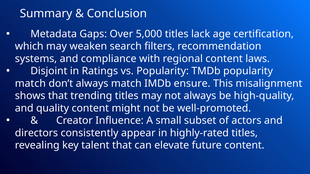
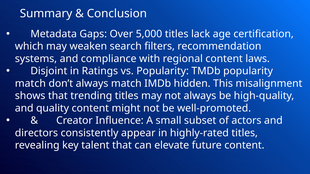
ensure: ensure -> hidden (192, 84)
